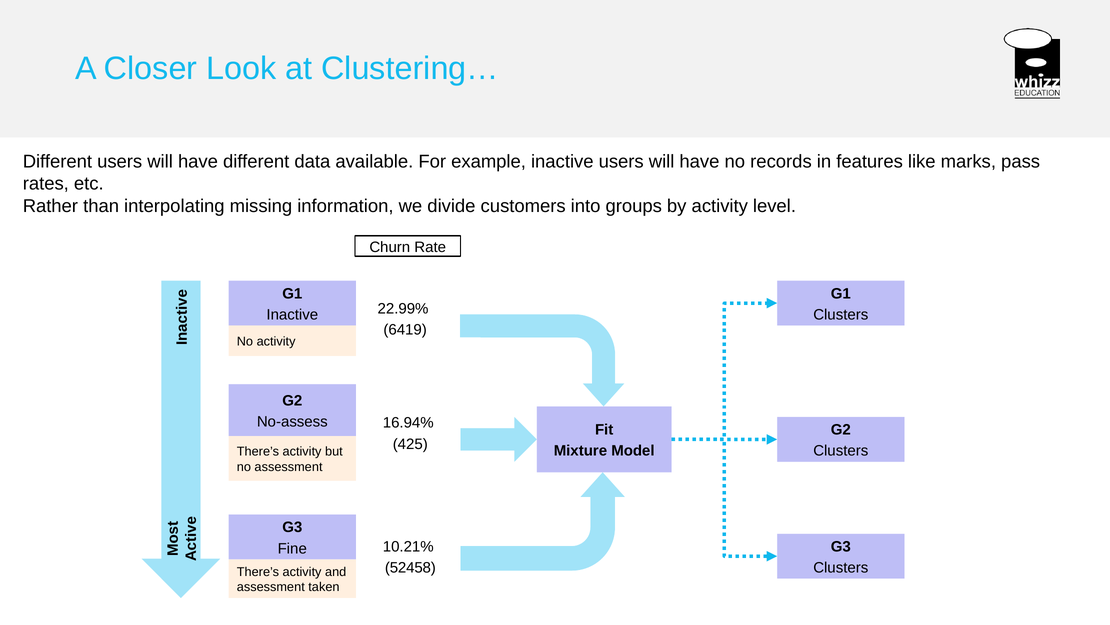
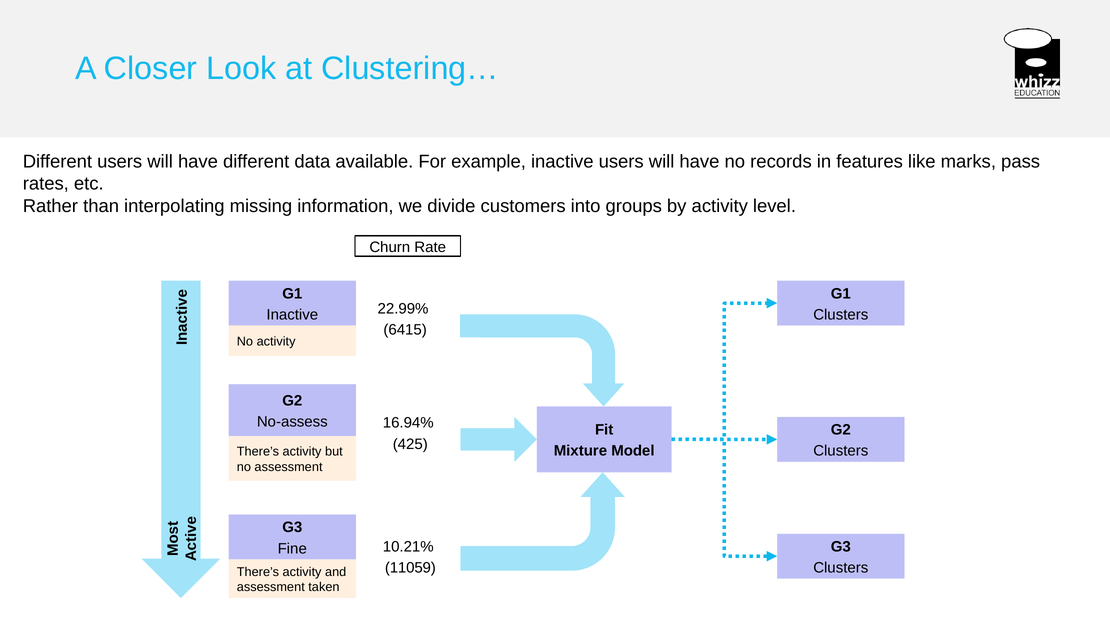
6419: 6419 -> 6415 (405, 330)
52458: 52458 -> 11059 (410, 567)
